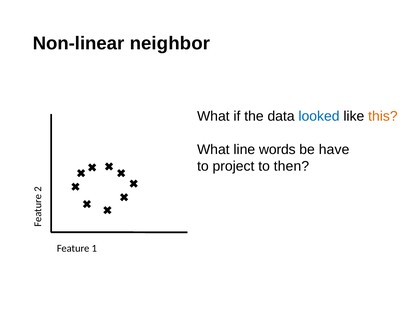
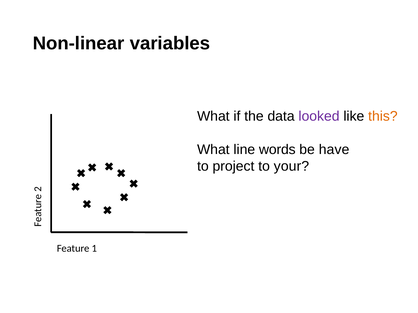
neighbor: neighbor -> variables (170, 43)
looked colour: blue -> purple (319, 116)
then: then -> your (291, 167)
